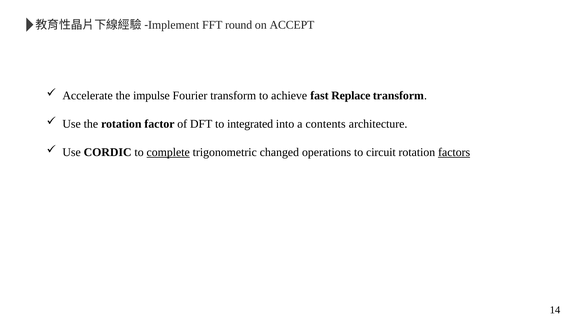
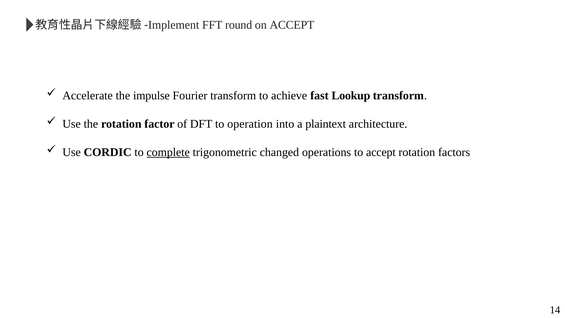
Replace: Replace -> Lookup (351, 96)
integrated: integrated -> operation (250, 124)
contents: contents -> plaintext (326, 124)
to circuit: circuit -> accept (381, 152)
factors underline: present -> none (454, 152)
